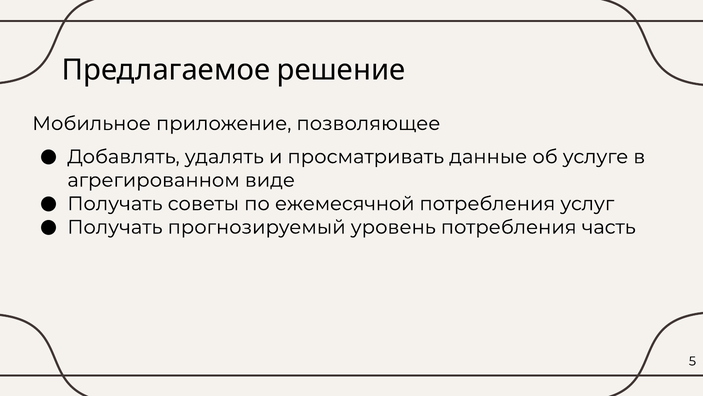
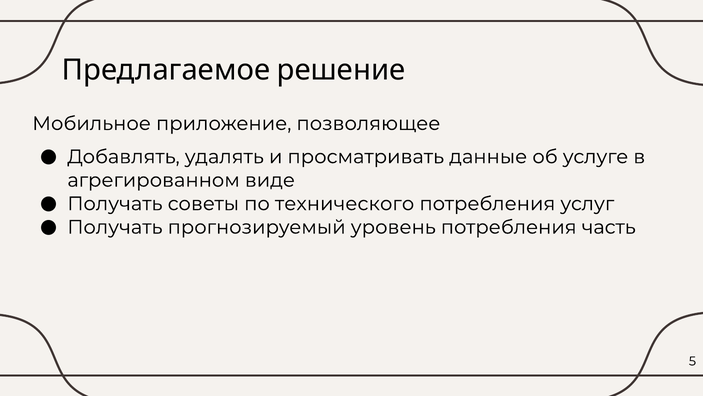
ежемесячной: ежемесячной -> технического (345, 203)
